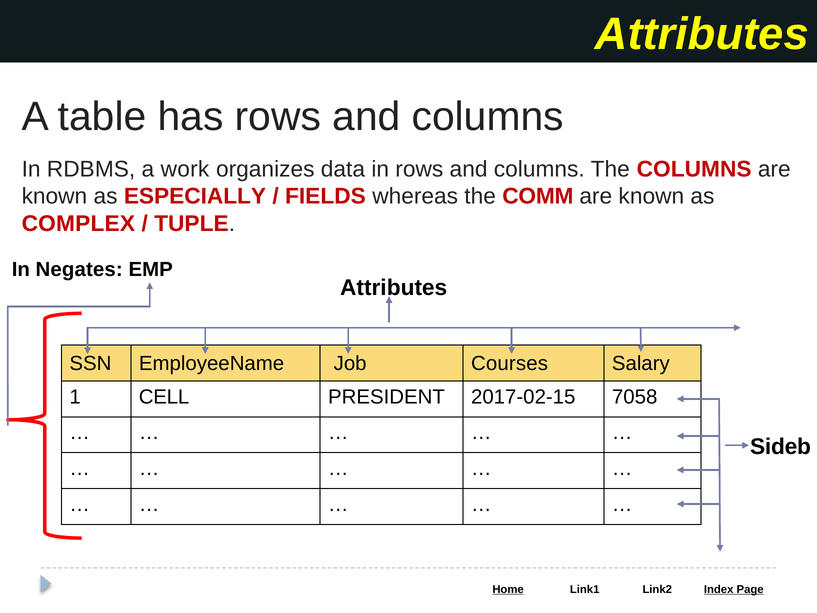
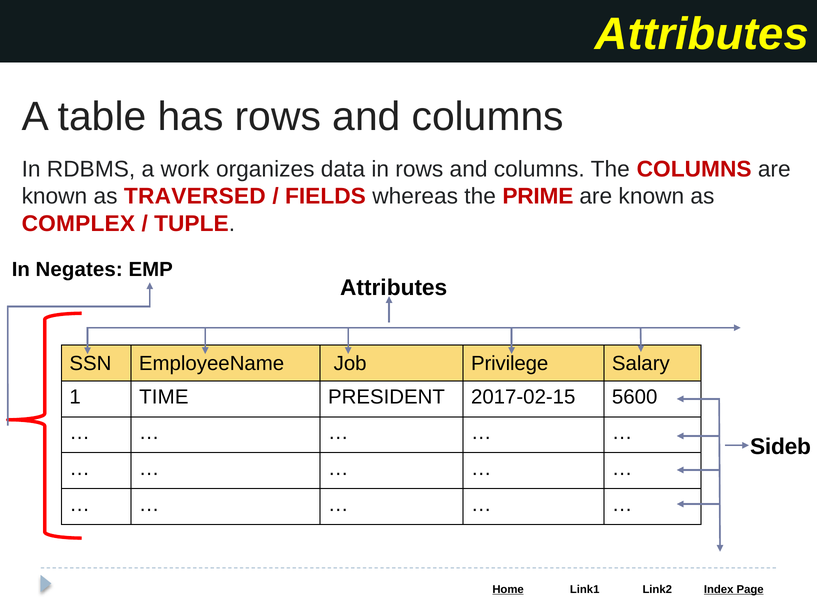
ESPECIALLY: ESPECIALLY -> TRAVERSED (195, 196)
COMM: COMM -> PRIME (538, 196)
Courses: Courses -> Privilege (510, 363)
CELL: CELL -> TIME (164, 397)
7058: 7058 -> 5600 (635, 397)
